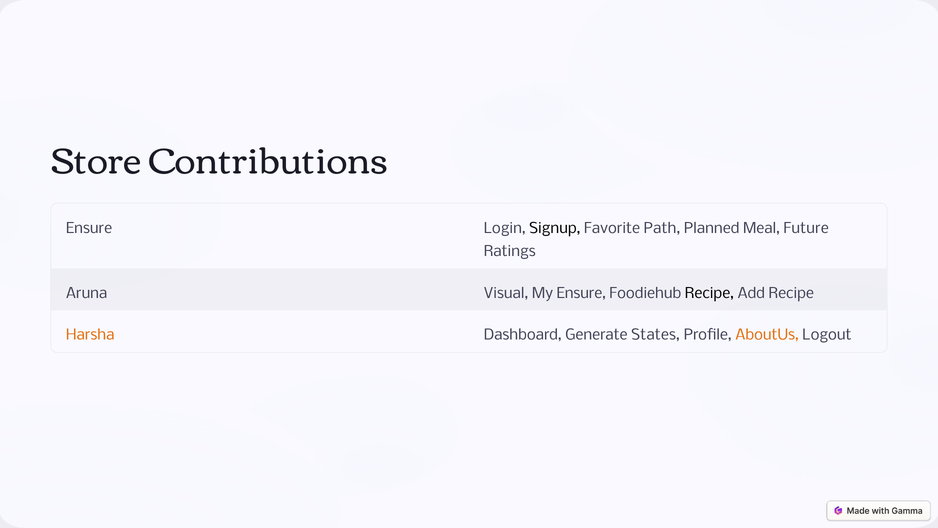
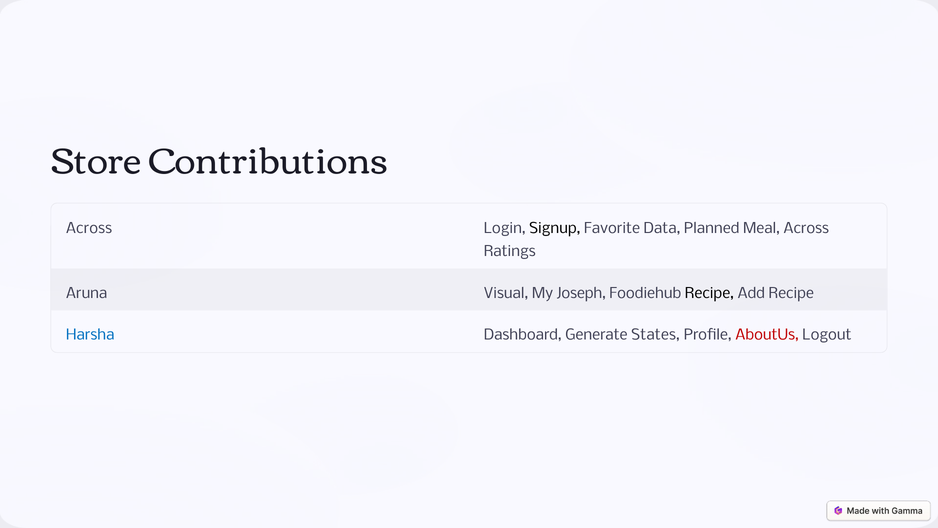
Ensure: Ensure -> Across (89, 228)
Path: Path -> Data (662, 228)
Meal Future: Future -> Across (806, 228)
My Ensure: Ensure -> Joseph (581, 293)
Harsha colour: orange -> blue (90, 335)
AboutUs colour: orange -> red (767, 335)
